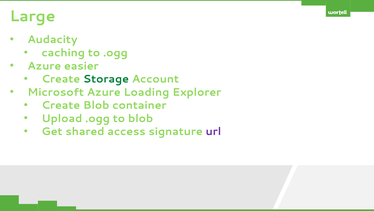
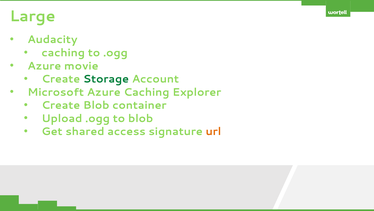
easier: easier -> movie (81, 66)
Azure Loading: Loading -> Caching (146, 92)
url colour: purple -> orange (213, 131)
